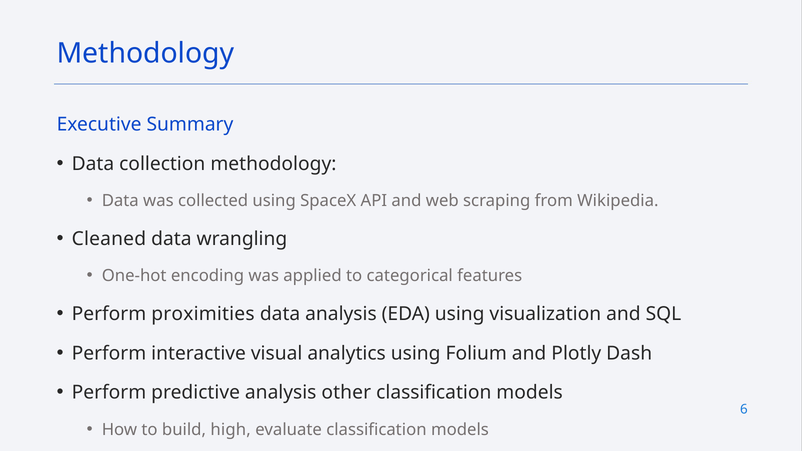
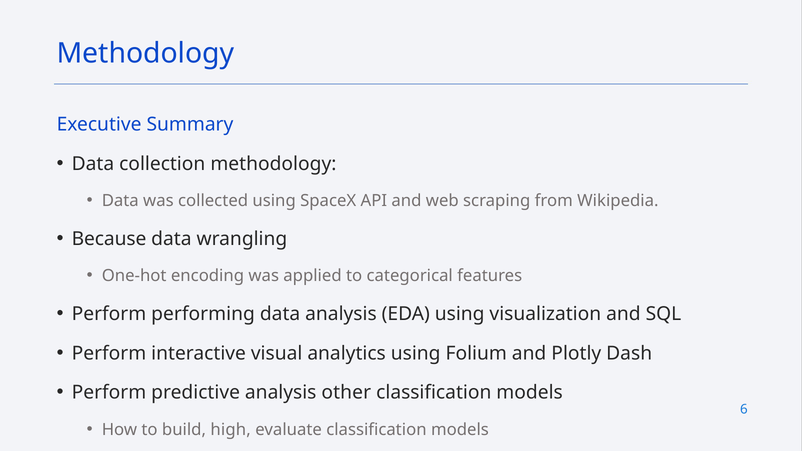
Cleaned: Cleaned -> Because (109, 239)
proximities: proximities -> performing (203, 314)
